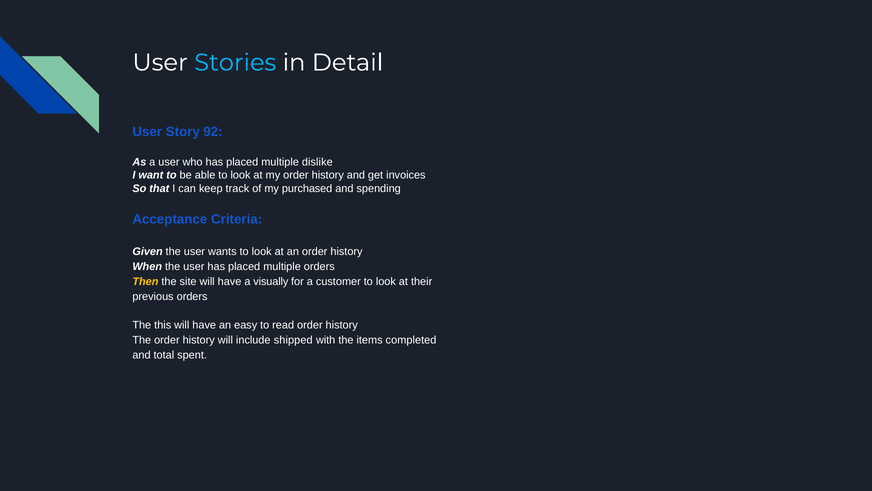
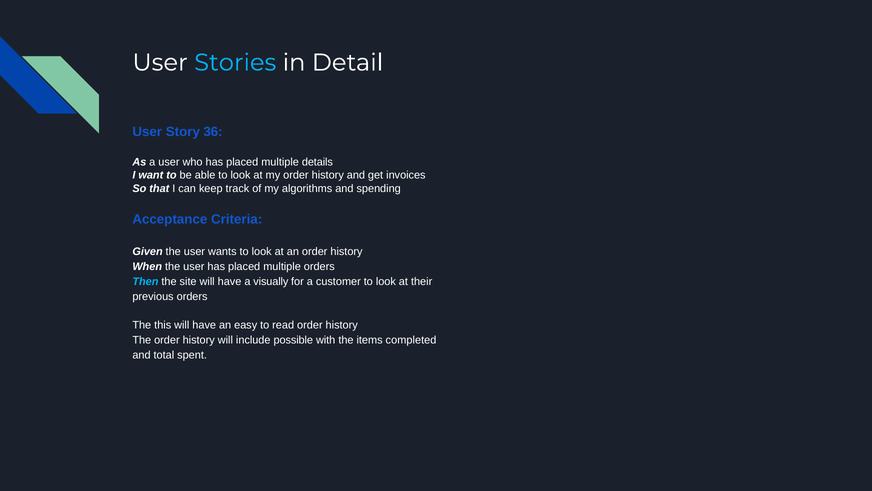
92: 92 -> 36 (213, 132)
dislike: dislike -> details (317, 162)
purchased: purchased -> algorithms (307, 188)
Then colour: yellow -> light blue (145, 282)
shipped: shipped -> possible (293, 340)
